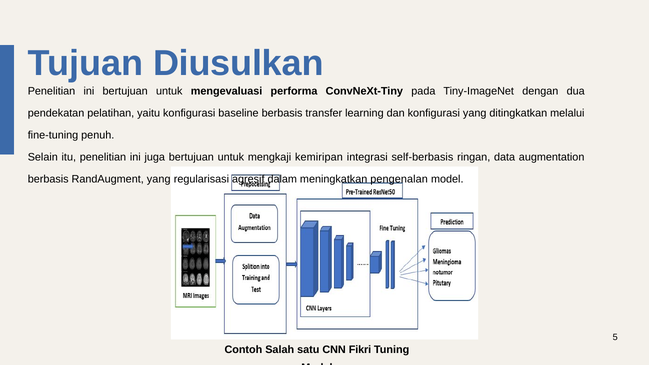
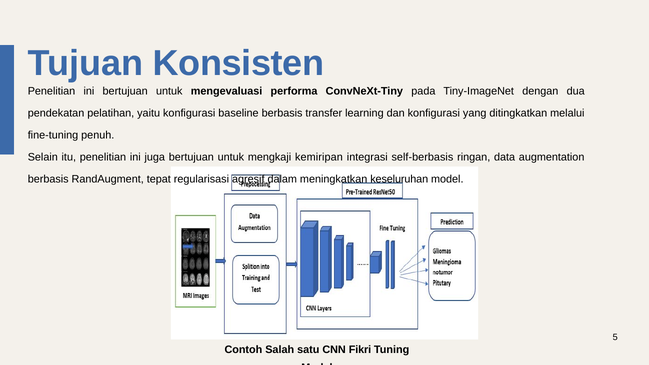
Diusulkan: Diusulkan -> Konsisten (238, 63)
RandAugment yang: yang -> tepat (159, 179)
pengenalan: pengenalan -> keseluruhan (399, 179)
